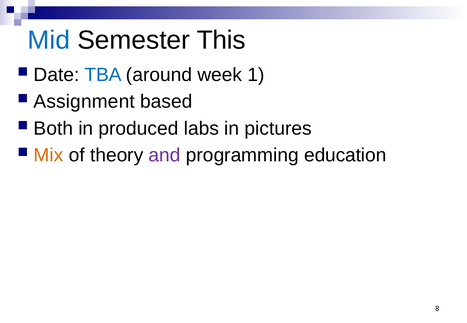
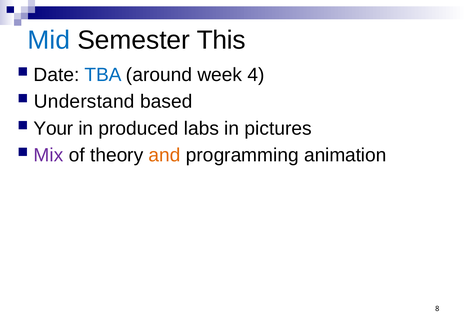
1: 1 -> 4 (256, 75)
Assignment: Assignment -> Understand (84, 102)
Both: Both -> Your (53, 129)
Mix colour: orange -> purple (49, 155)
and colour: purple -> orange (165, 155)
education: education -> animation (345, 155)
